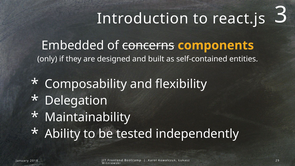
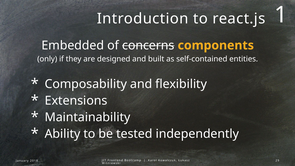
3: 3 -> 1 (281, 15)
Delegation: Delegation -> Extensions (76, 101)
